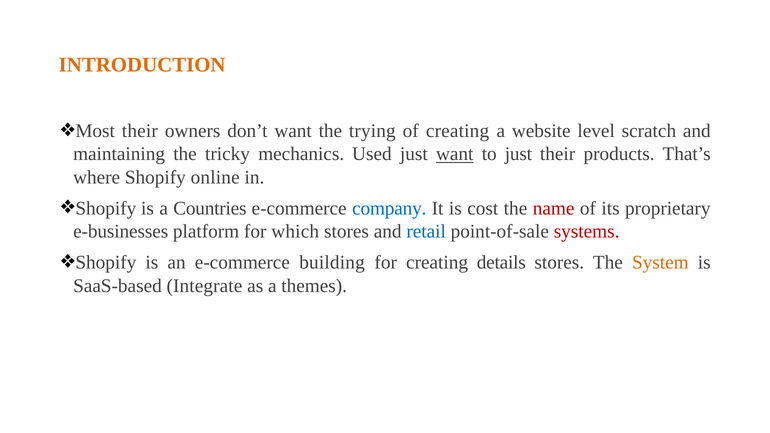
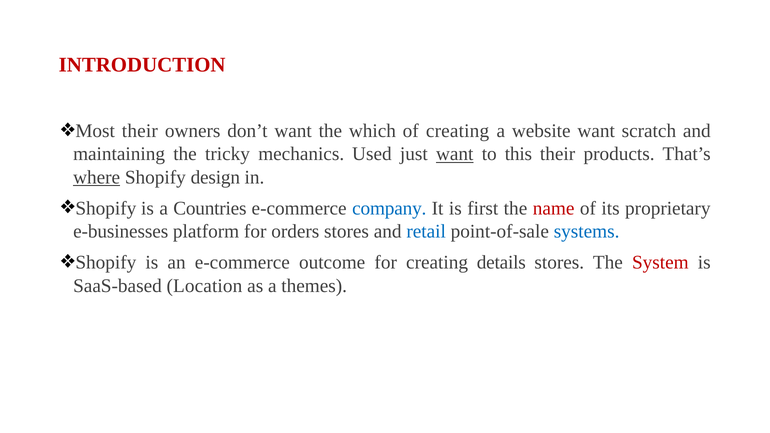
INTRODUCTION colour: orange -> red (142, 65)
trying: trying -> which (372, 131)
website level: level -> want (596, 131)
to just: just -> this (518, 154)
where underline: none -> present (97, 177)
online: online -> design (215, 177)
cost: cost -> first (483, 208)
which: which -> orders (295, 232)
systems colour: red -> blue (587, 232)
building: building -> outcome (332, 263)
System colour: orange -> red (660, 263)
Integrate: Integrate -> Location (204, 286)
